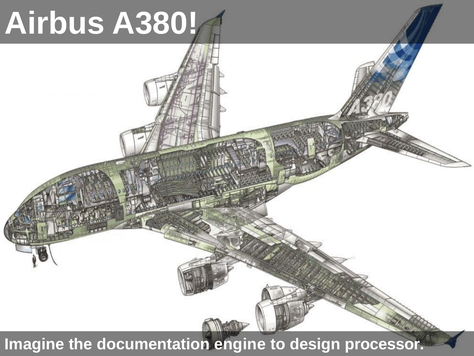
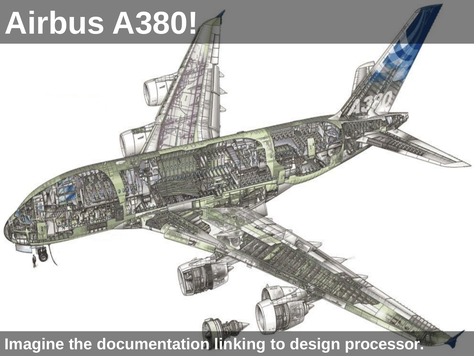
engine: engine -> linking (240, 344)
